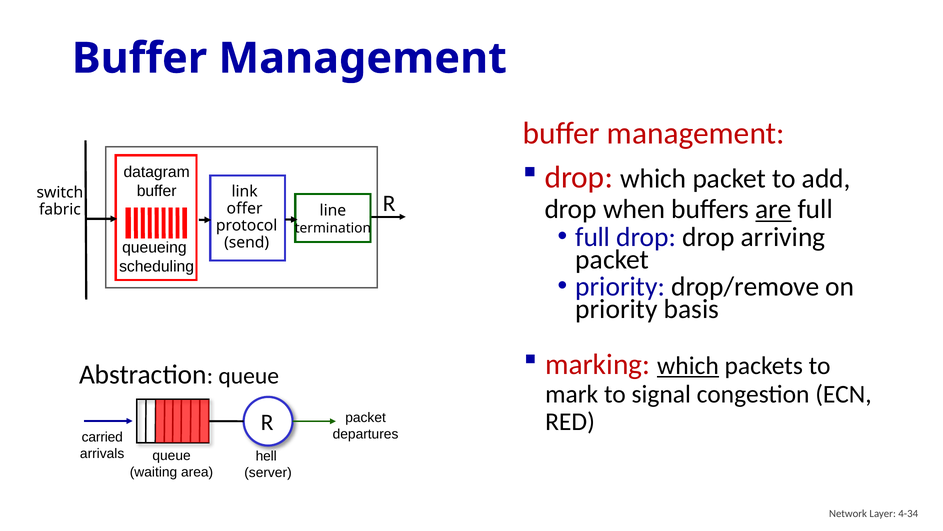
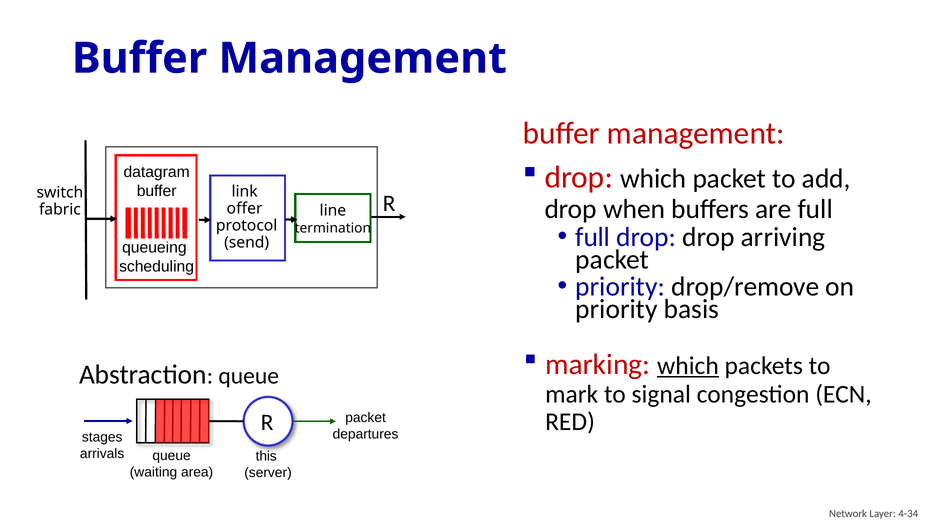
are underline: present -> none (773, 209)
carried: carried -> stages (102, 437)
hell: hell -> this (266, 456)
